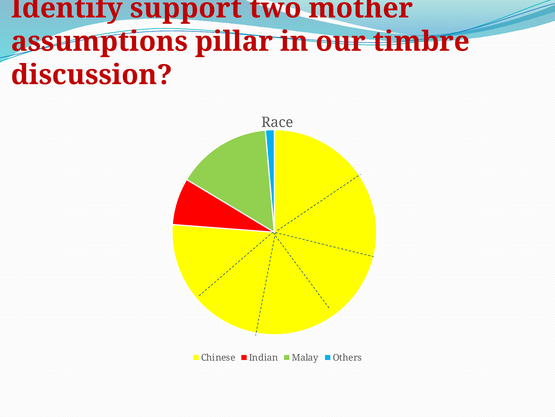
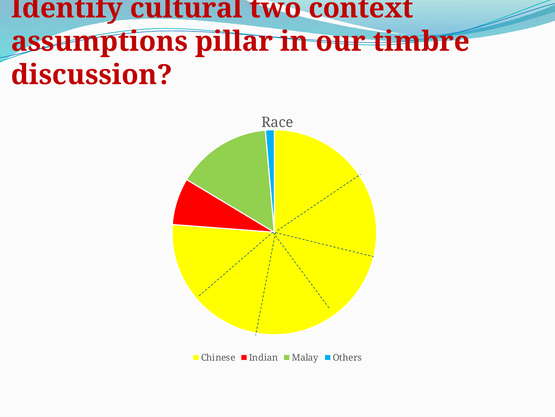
support: support -> cultural (186, 8)
mother: mother -> context (361, 8)
